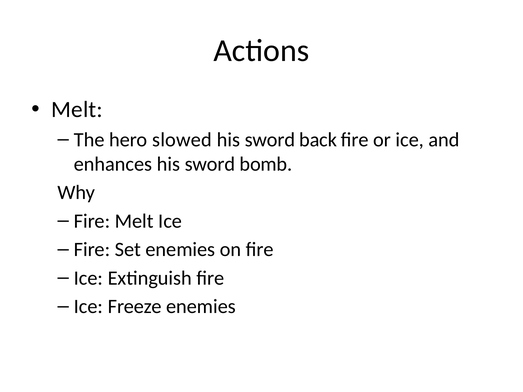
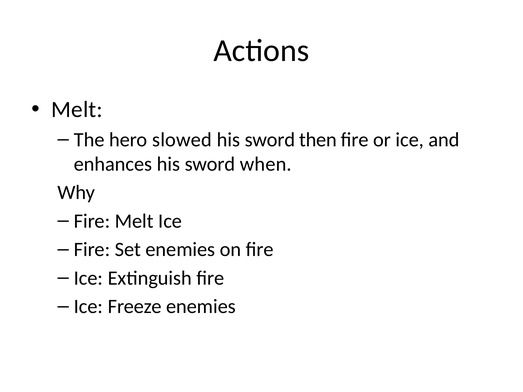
back: back -> then (318, 140)
bomb: bomb -> when (266, 164)
